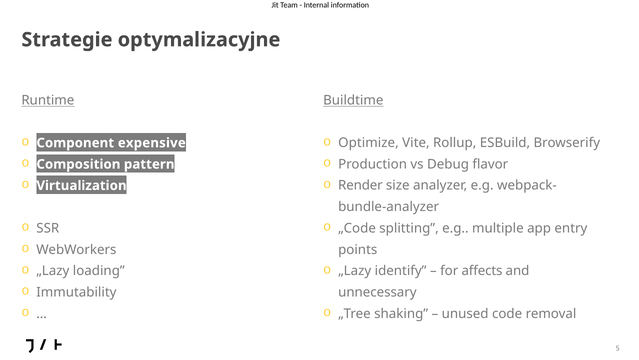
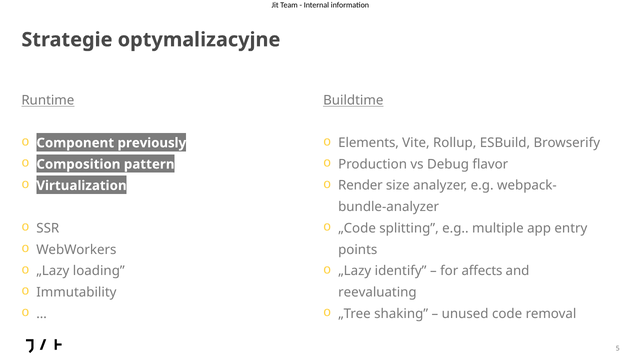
expensive: expensive -> previously (152, 143)
Optimize: Optimize -> Elements (369, 143)
unnecessary: unnecessary -> reevaluating (377, 292)
